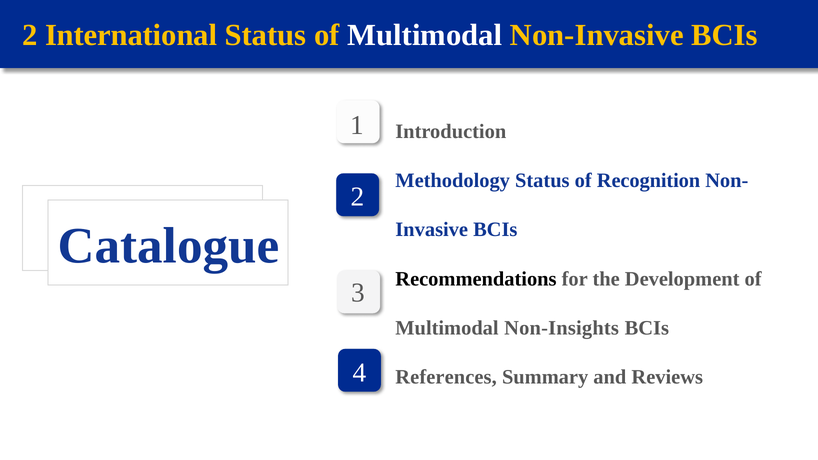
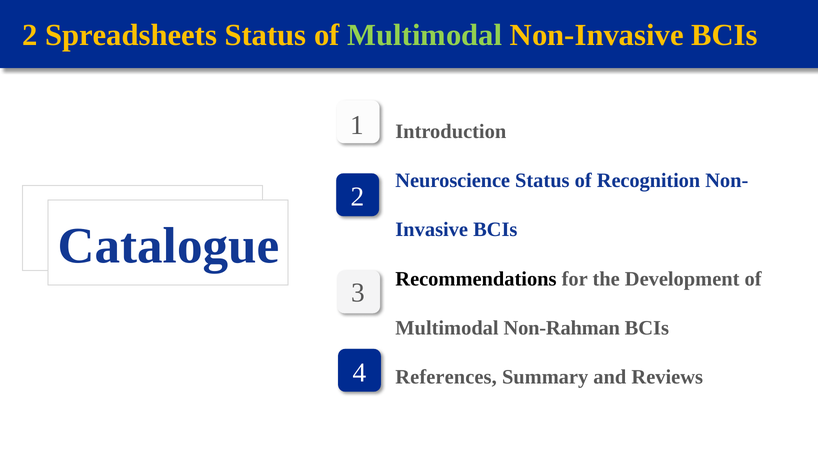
International: International -> Spreadsheets (131, 35)
Multimodal colour: white -> light green (425, 35)
Methodology: Methodology -> Neuroscience (453, 181)
Non-Insights: Non-Insights -> Non-Rahman (562, 328)
